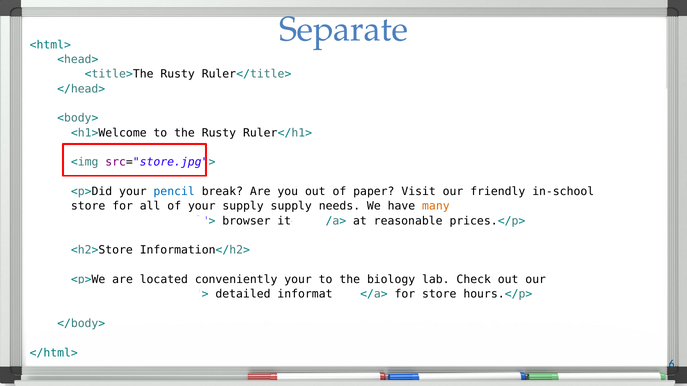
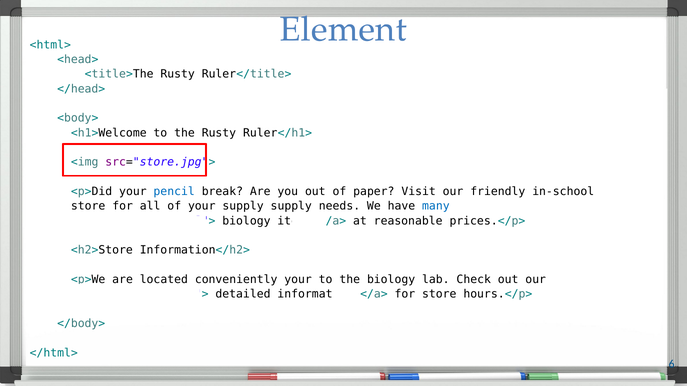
Separate: Separate -> Element (343, 30)
many colour: orange -> blue (436, 206)
browser: browser -> biology (246, 221)
